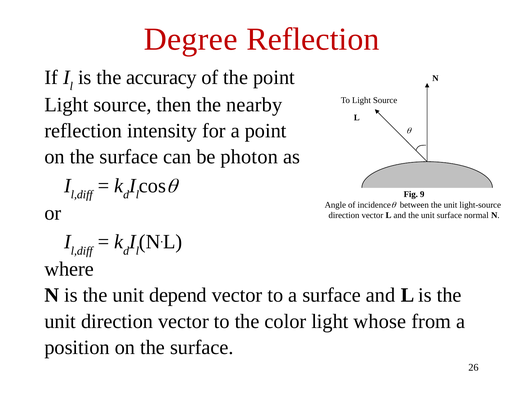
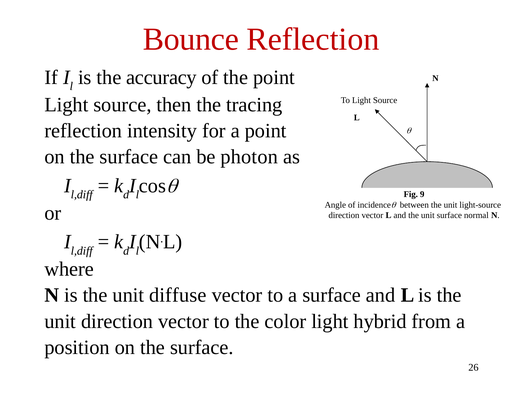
Degree: Degree -> Bounce (191, 39)
nearby: nearby -> tracing (254, 104)
depend: depend -> diffuse (178, 295)
whose: whose -> hybrid (380, 321)
